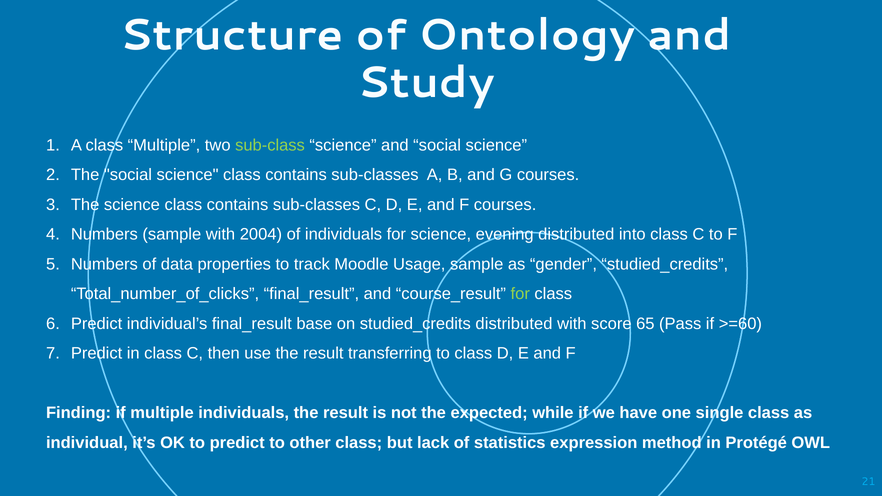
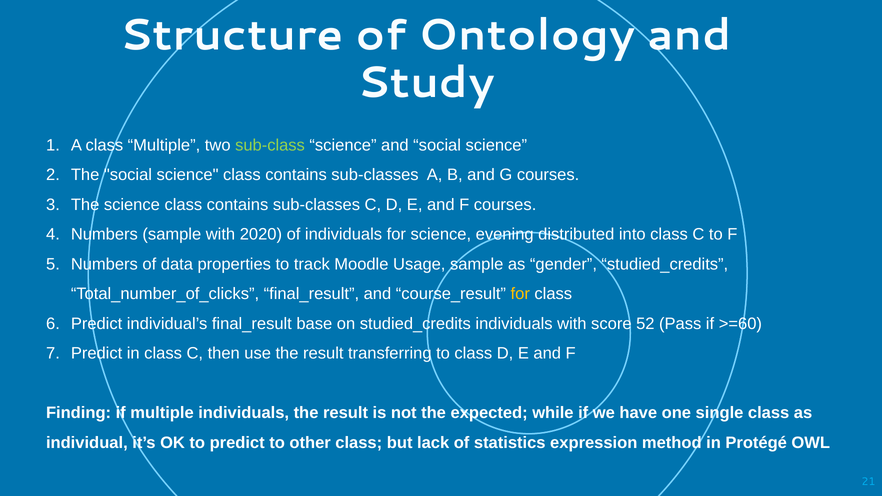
2004: 2004 -> 2020 (261, 234)
for colour: light green -> yellow (520, 294)
studied_credits distributed: distributed -> individuals (514, 324)
65: 65 -> 52 (645, 324)
